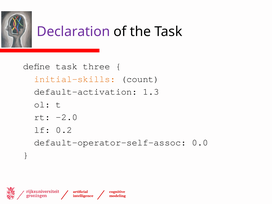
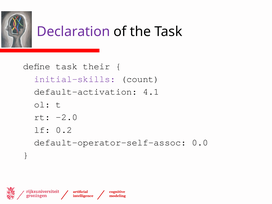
three: three -> their (97, 66)
initial-skills colour: orange -> purple (75, 79)
1.3: 1.3 -> 4.1 (151, 92)
